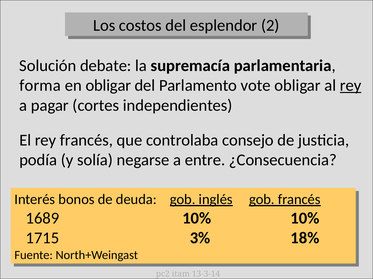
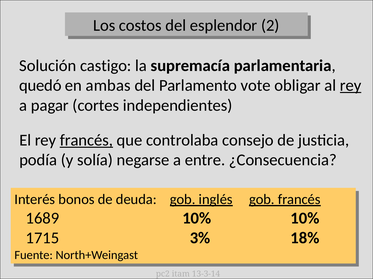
debate: debate -> castigo (106, 66)
forma: forma -> quedó (40, 86)
en obligar: obligar -> ambas (108, 86)
francés underline: none -> present (86, 141)
